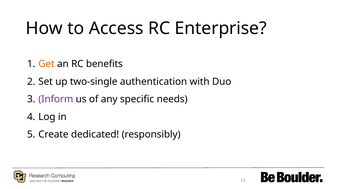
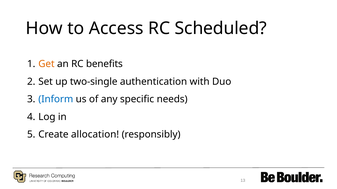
Enterprise: Enterprise -> Scheduled (221, 28)
Inform colour: purple -> blue (56, 99)
dedicated: dedicated -> allocation (95, 135)
